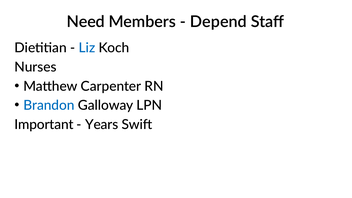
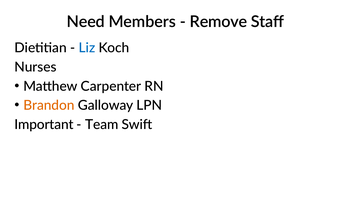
Depend: Depend -> Remove (218, 22)
Brandon colour: blue -> orange (49, 105)
Years: Years -> Team (102, 125)
